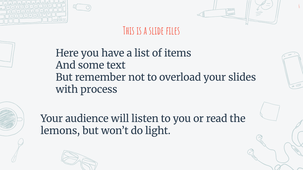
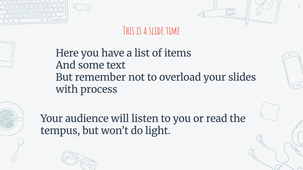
files: files -> time (173, 31)
lemons: lemons -> tempus (60, 131)
